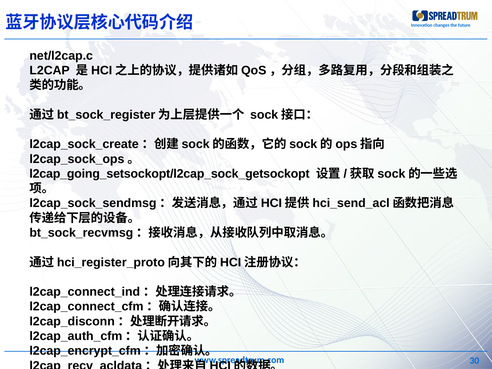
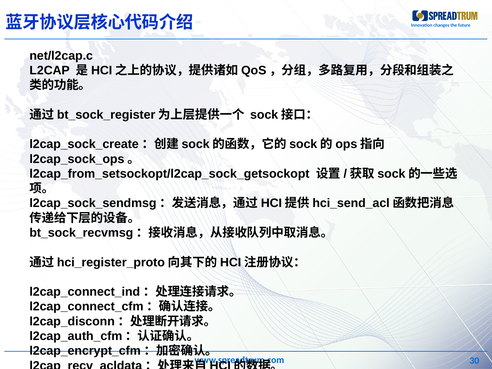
l2cap_going_setsockopt/l2cap_sock_getsockopt: l2cap_going_setsockopt/l2cap_sock_getsockopt -> l2cap_from_setsockopt/l2cap_sock_getsockopt (169, 174)
